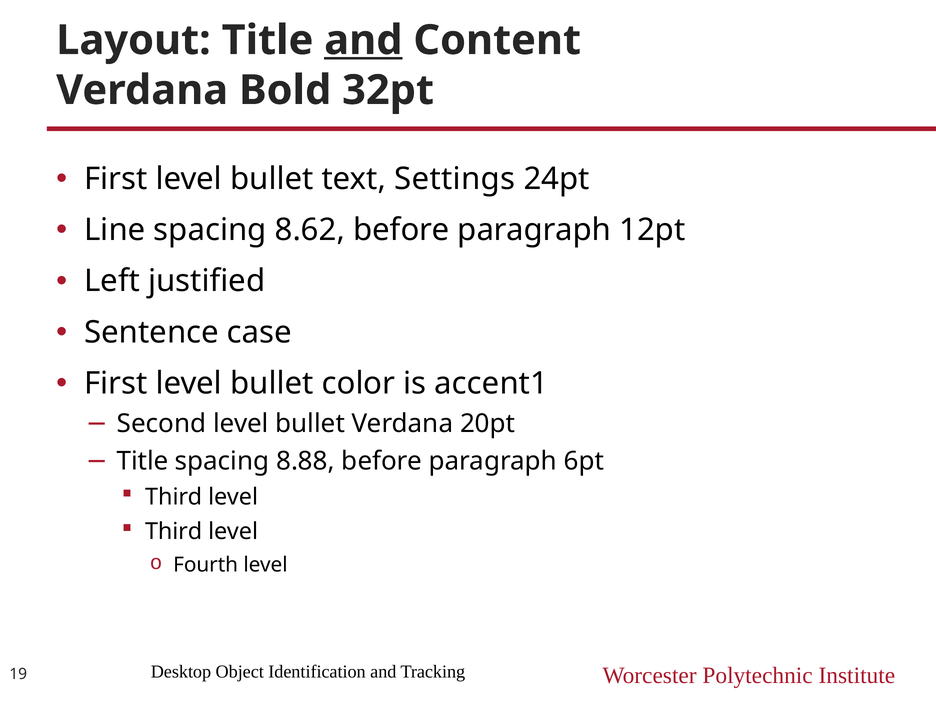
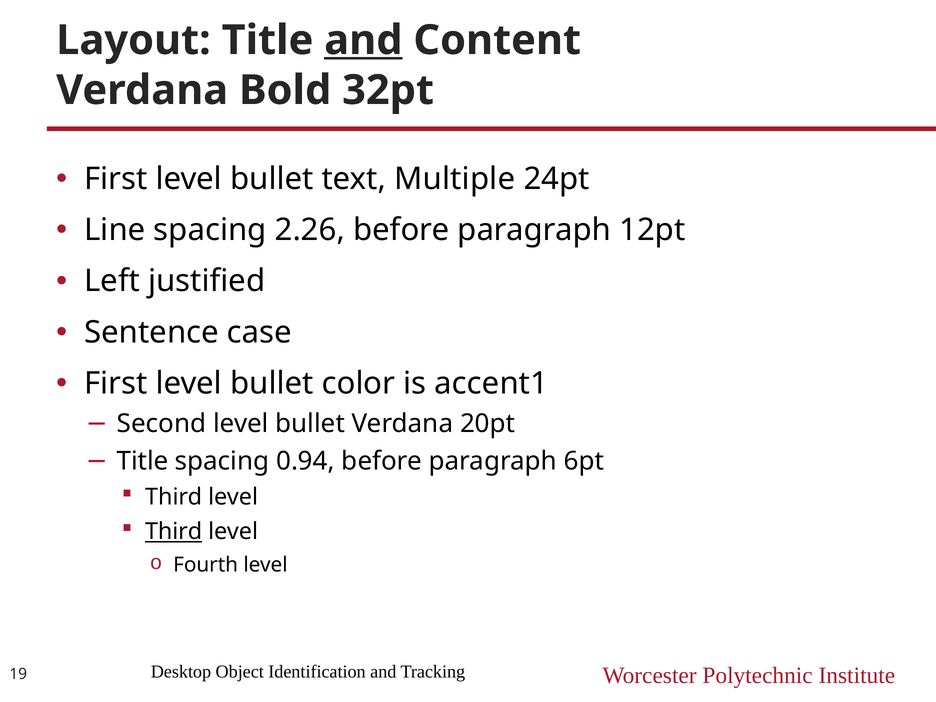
Settings: Settings -> Multiple (455, 179)
8.62: 8.62 -> 2.26 (310, 230)
8.88: 8.88 -> 0.94 (305, 461)
Third underline: none -> present (174, 532)
